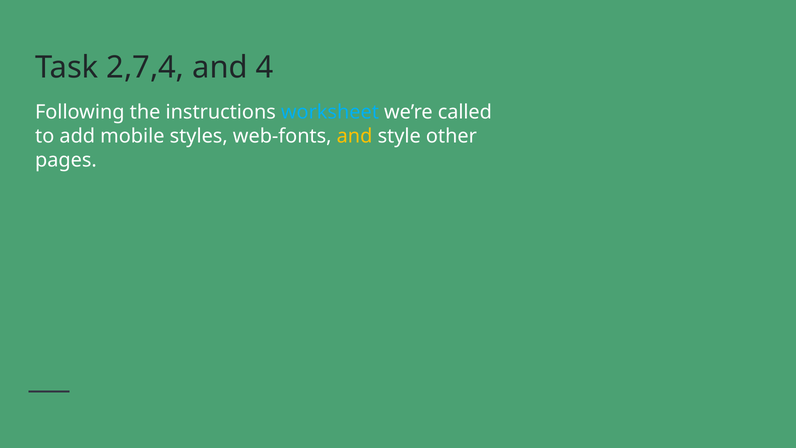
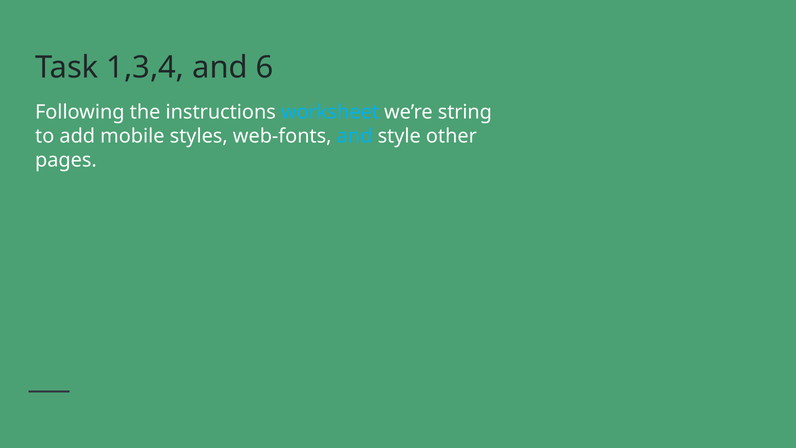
2,7,4: 2,7,4 -> 1,3,4 (145, 67)
4: 4 -> 6 (265, 67)
called: called -> string (465, 112)
and colour: yellow -> light blue (355, 136)
